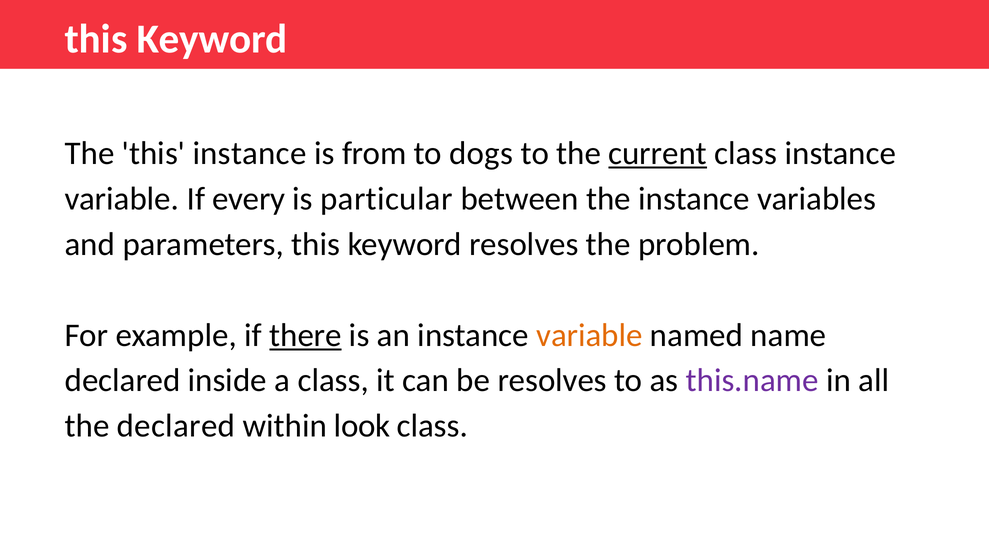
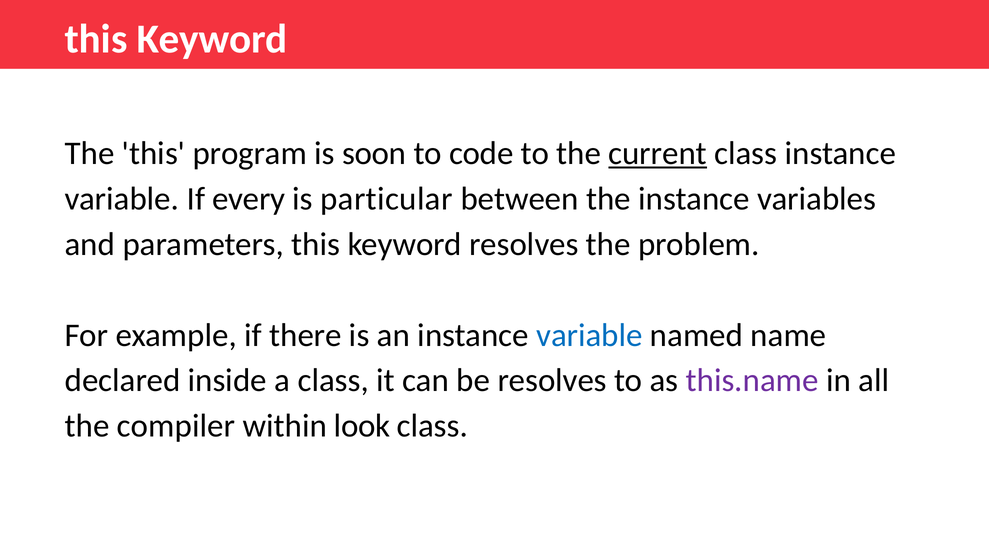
this instance: instance -> program (250, 153)
from: from -> soon (374, 153)
dogs: dogs -> code (481, 153)
there underline: present -> none (305, 335)
variable colour: orange -> blue (589, 335)
the declared: declared -> compiler (176, 426)
